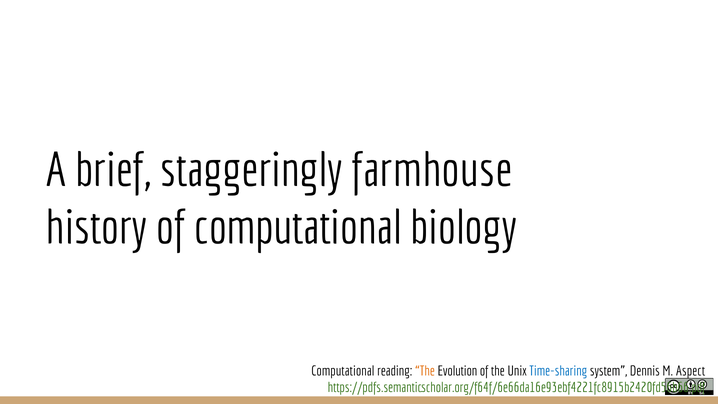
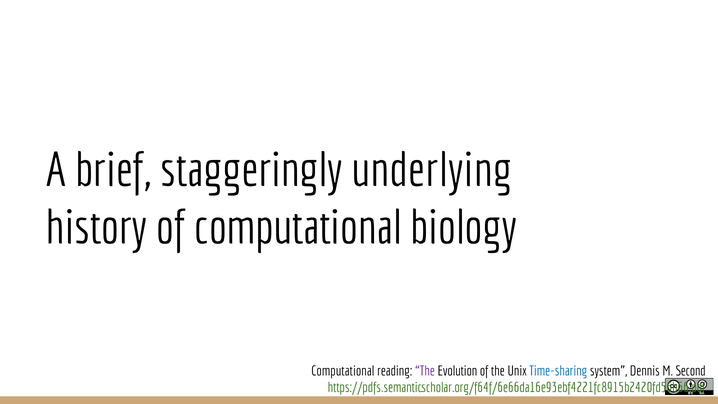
farmhouse: farmhouse -> underlying (432, 171)
The colour: orange -> purple (425, 371)
Aspect: Aspect -> Second (691, 371)
